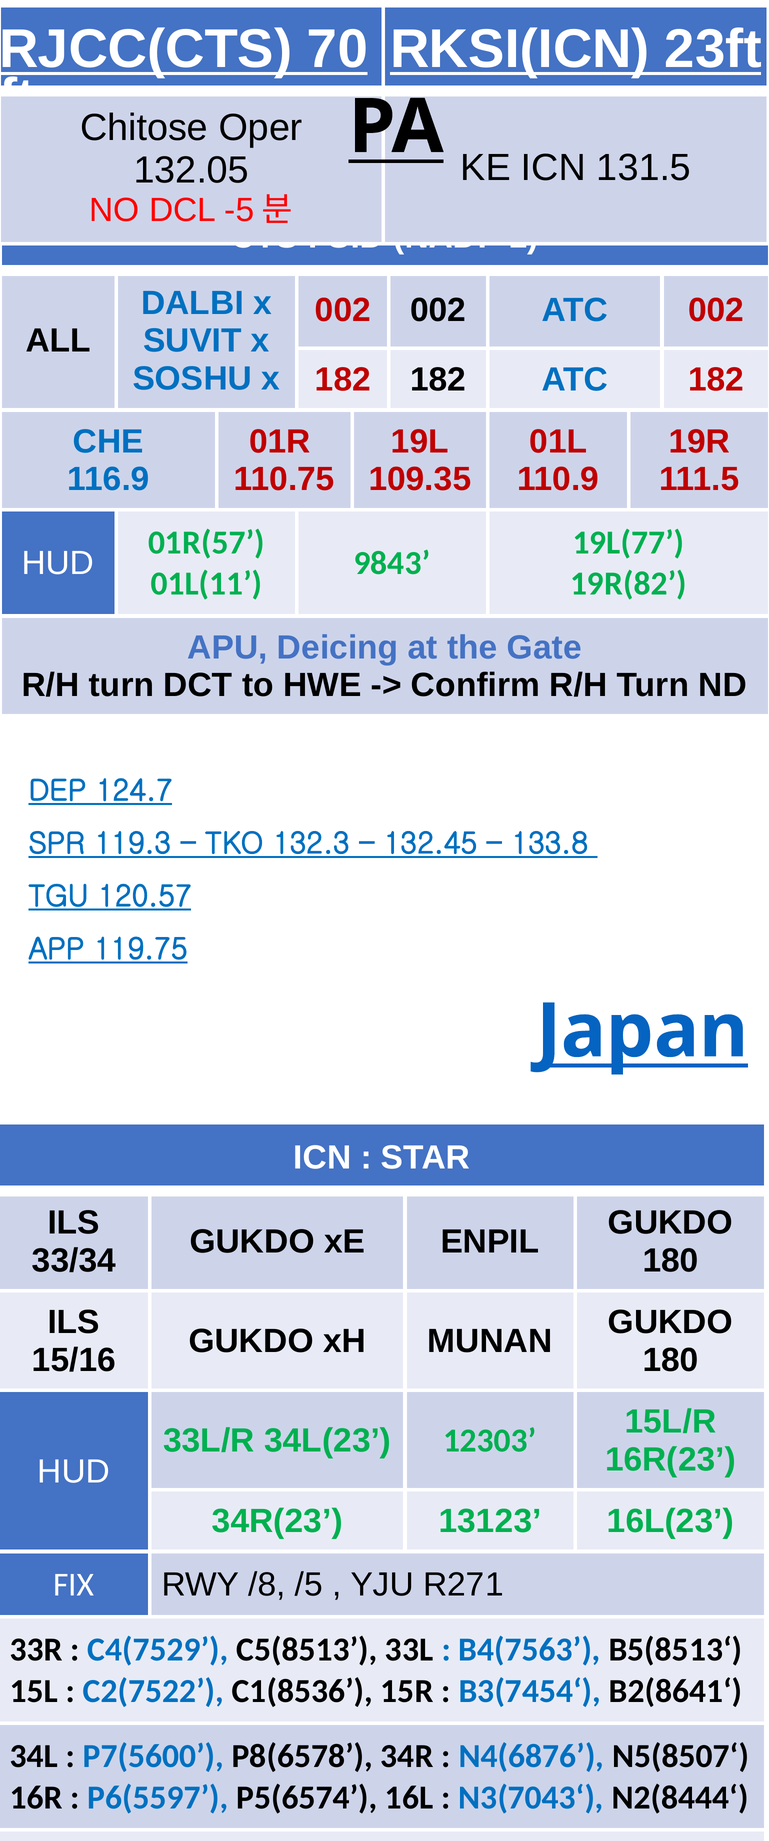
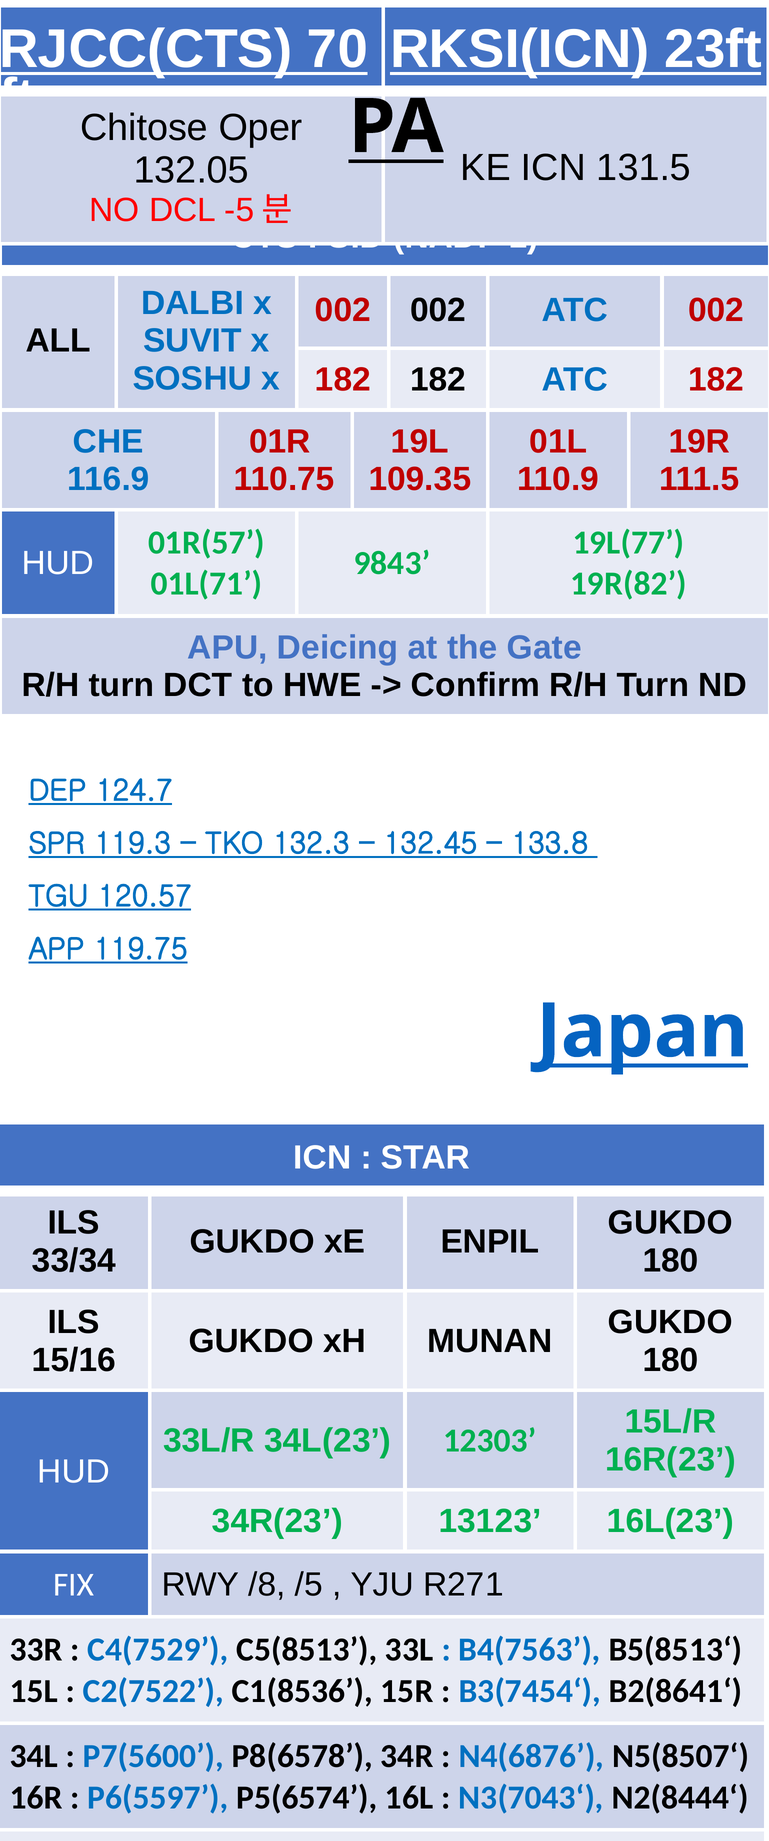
01L(11: 01L(11 -> 01L(71 (206, 584)
